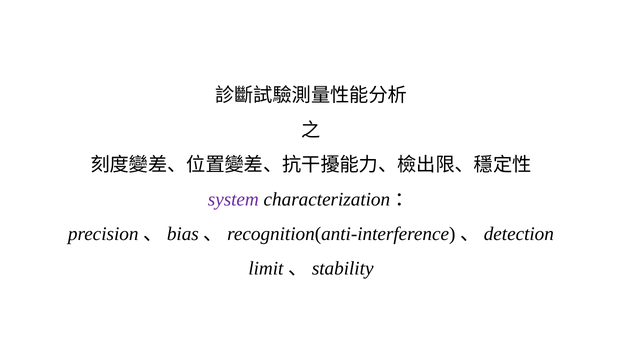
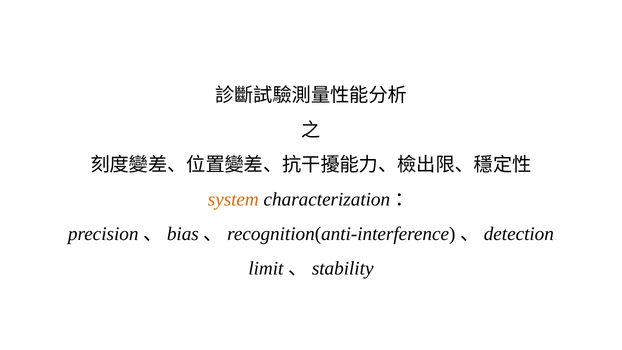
system colour: purple -> orange (233, 199)
